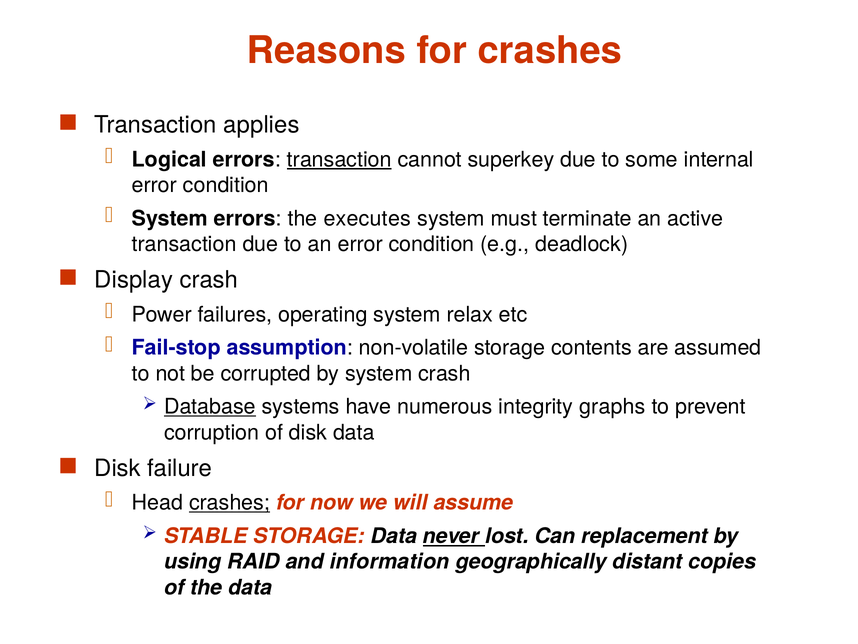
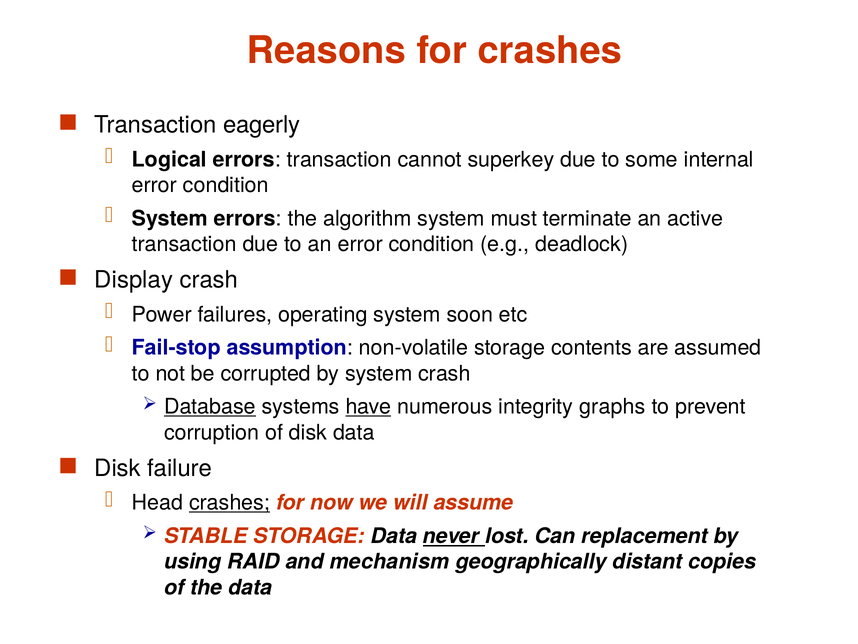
applies: applies -> eagerly (262, 125)
transaction underline: present -> none (339, 159)
executes: executes -> algorithm (367, 218)
relax: relax -> soon (470, 314)
have underline: none -> present (368, 406)
information: information -> mechanism (389, 561)
